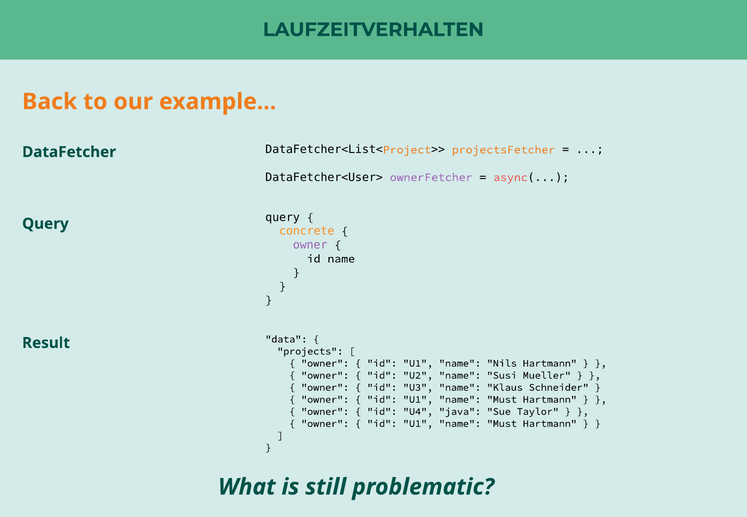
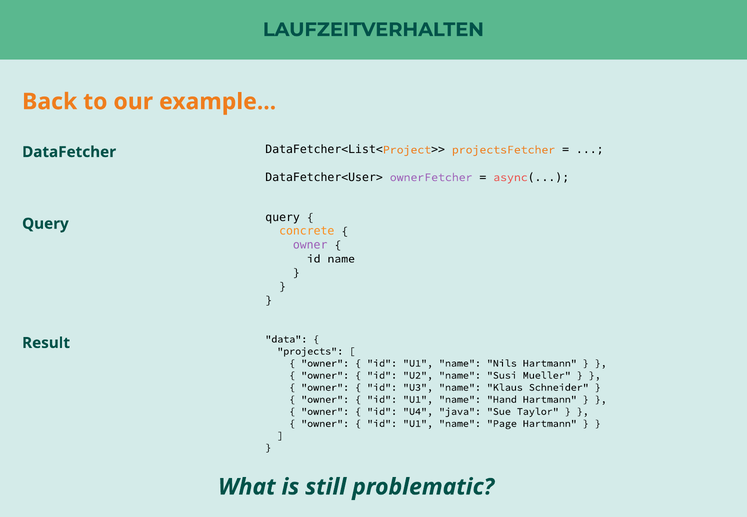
Must: Must -> Hand (502, 400)
Must: Must -> Page (502, 424)
